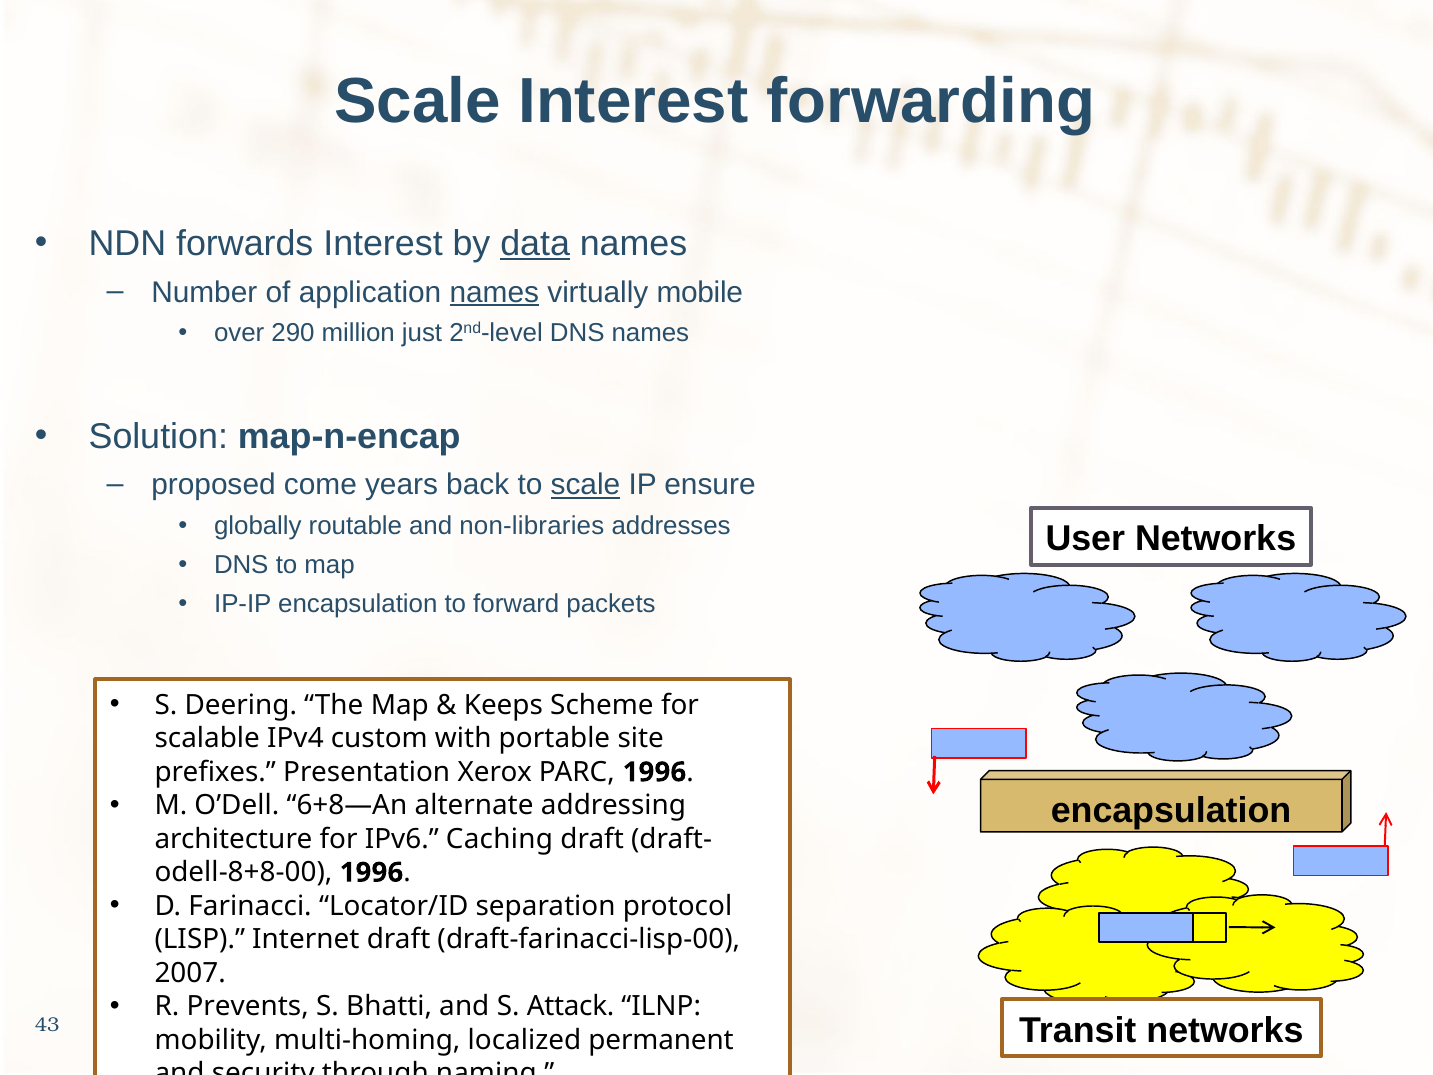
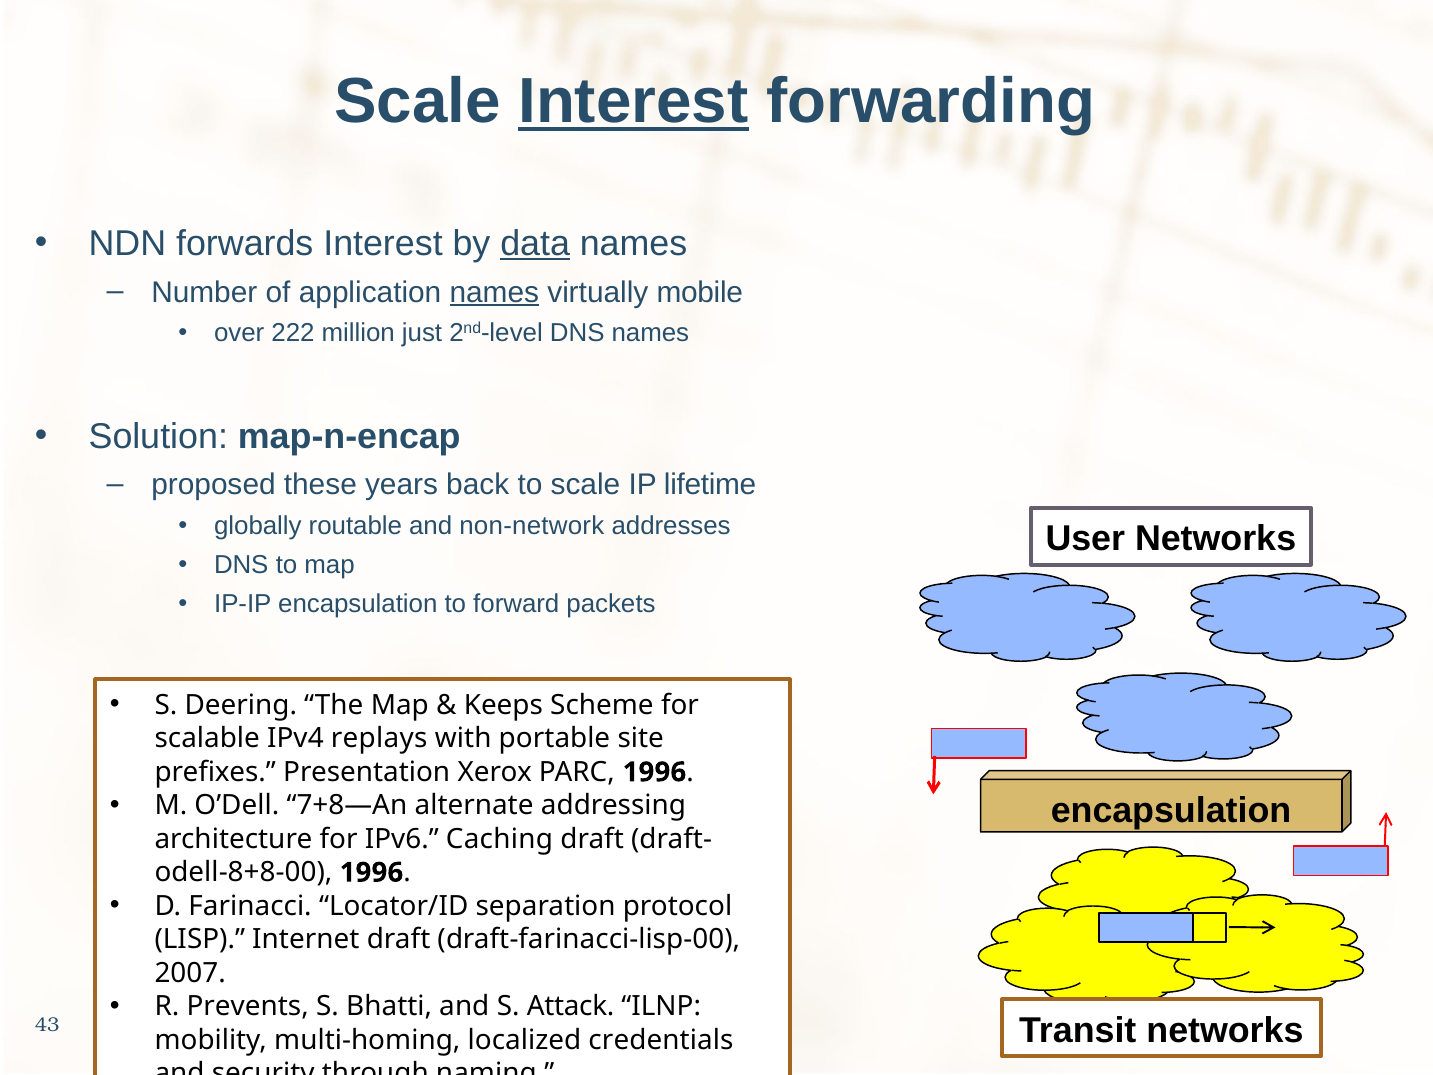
Interest underline: none -> present (633, 101)
290: 290 -> 222 (293, 333)
come: come -> these (320, 485)
scale underline: present -> none (585, 485)
ensure: ensure -> lifetime (710, 485)
non-libraries: non-libraries -> non-network (532, 526)
custom: custom -> replays (379, 739)
6+8—An: 6+8—An -> 7+8—An (347, 805)
permanent: permanent -> credentials (661, 1040)
